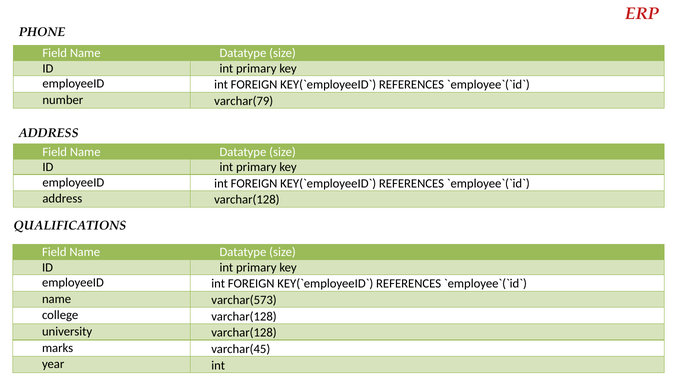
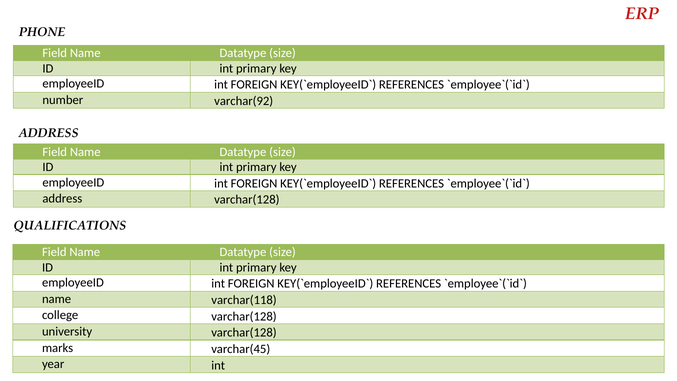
varchar(79: varchar(79 -> varchar(92 (244, 101)
varchar(573: varchar(573 -> varchar(118 (244, 300)
